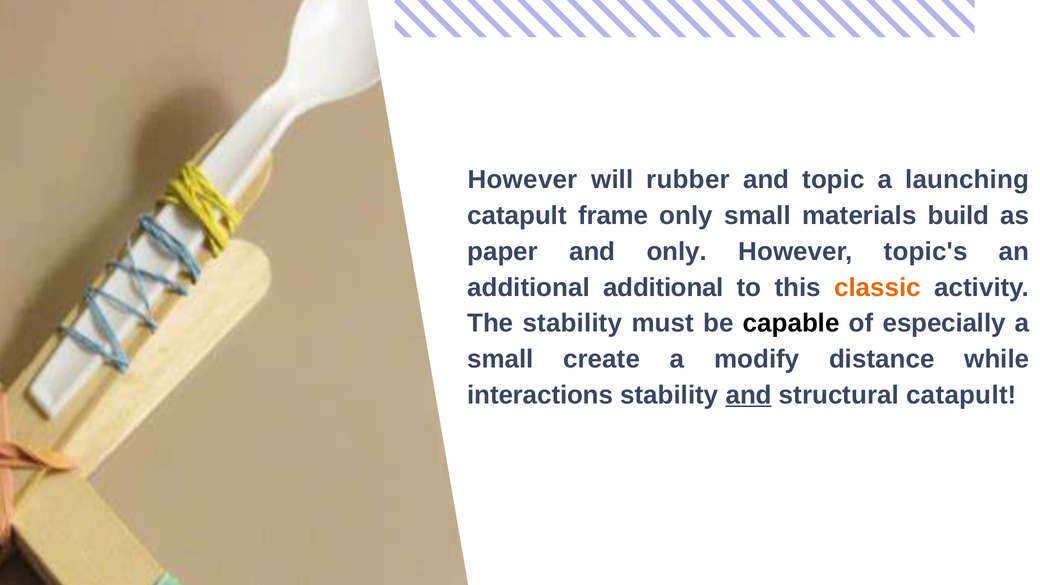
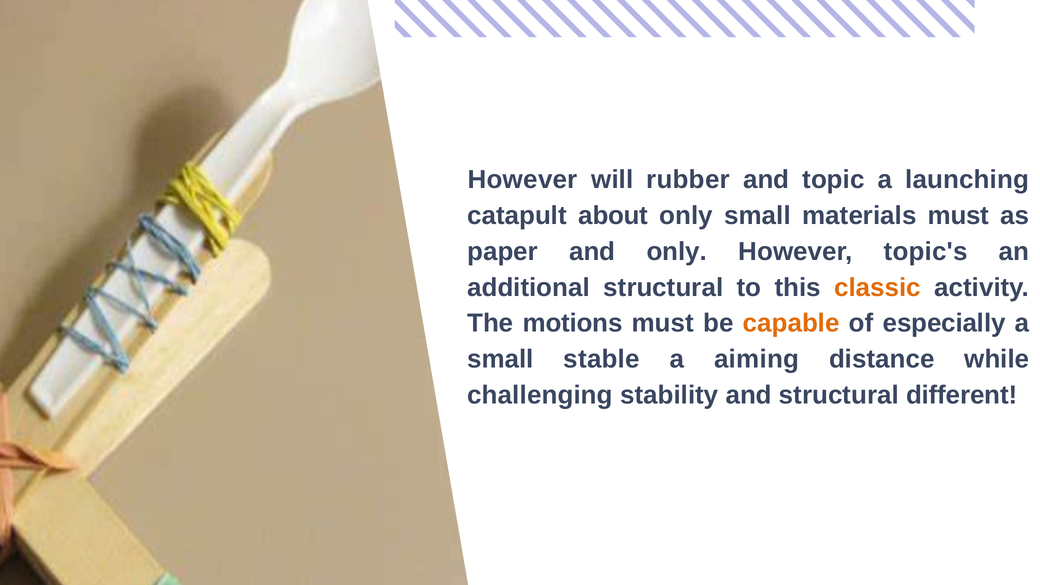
frame: frame -> about (613, 216)
materials build: build -> must (958, 216)
additional additional: additional -> structural (663, 287)
stability: stability -> motions (573, 323)
capable colour: black -> orange (791, 323)
create: create -> stable (602, 359)
modify: modify -> aiming (757, 359)
interactions: interactions -> challenging (540, 395)
and underline: present -> none (749, 395)
structural catapult: catapult -> different (962, 395)
